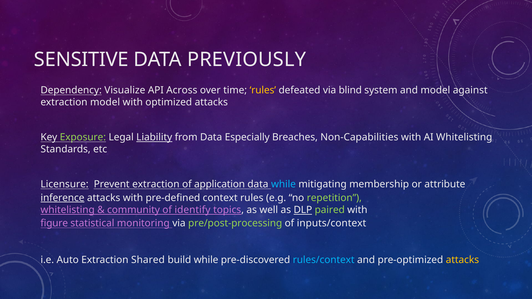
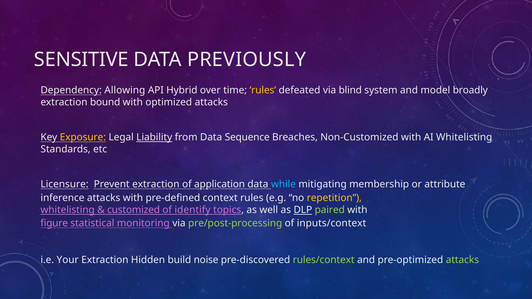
Visualize: Visualize -> Allowing (125, 90)
Across: Across -> Hybrid (182, 90)
against: against -> broadly (470, 90)
extraction model: model -> bound (105, 102)
Exposure colour: light green -> yellow (83, 137)
Especially: Especially -> Sequence (247, 137)
Non-Capabilities: Non-Capabilities -> Non-Customized (359, 137)
inference underline: present -> none (62, 198)
repetition colour: light green -> yellow (334, 198)
community: community -> customized (134, 210)
Auto: Auto -> Your (68, 260)
Shared: Shared -> Hidden (148, 260)
build while: while -> noise (206, 260)
rules/context colour: light blue -> light green (324, 260)
attacks colour: yellow -> light green (462, 260)
